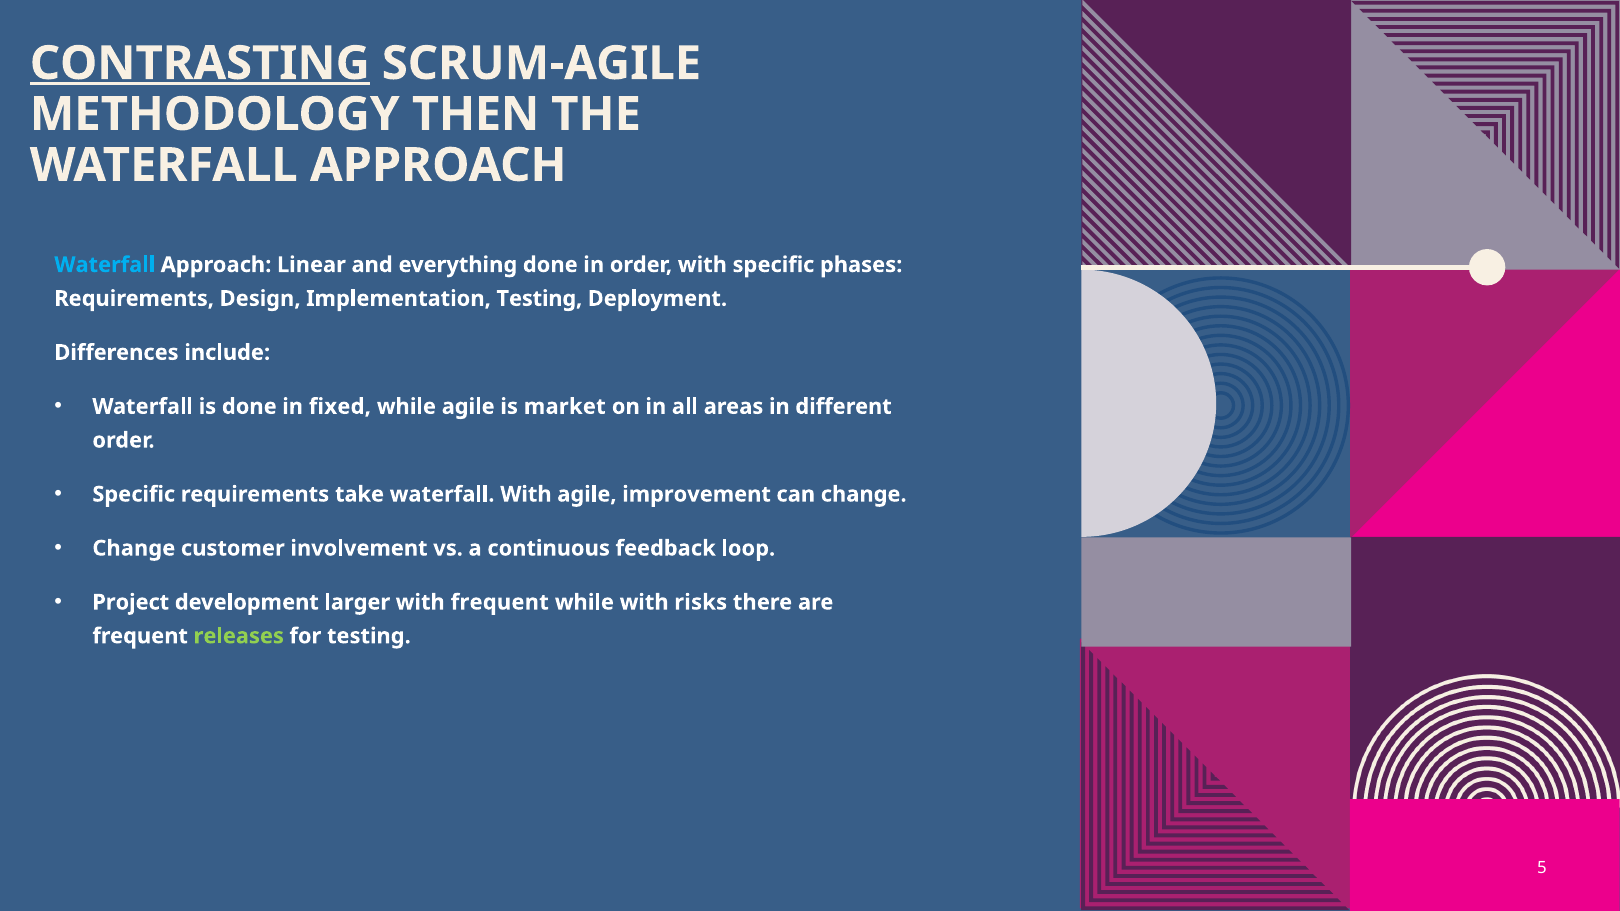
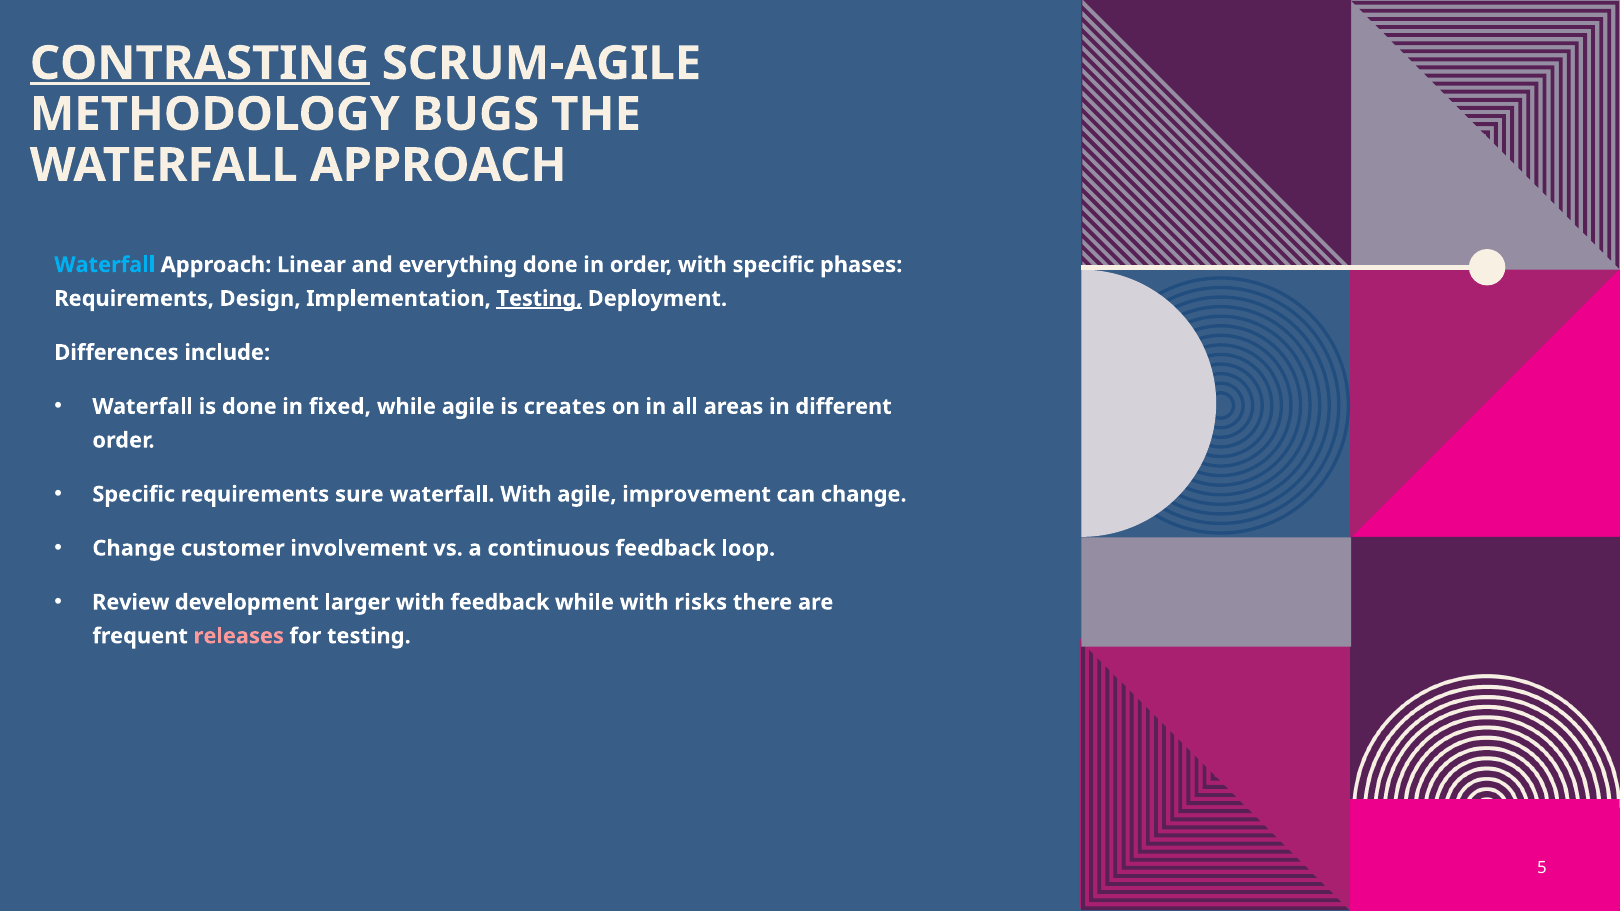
THEN: THEN -> BUGS (476, 114)
Testing underline: none -> present (539, 299)
market: market -> creates (565, 407)
take: take -> sure (359, 494)
Project: Project -> Review (131, 602)
with frequent: frequent -> feedback (500, 602)
releases colour: light green -> pink (239, 636)
